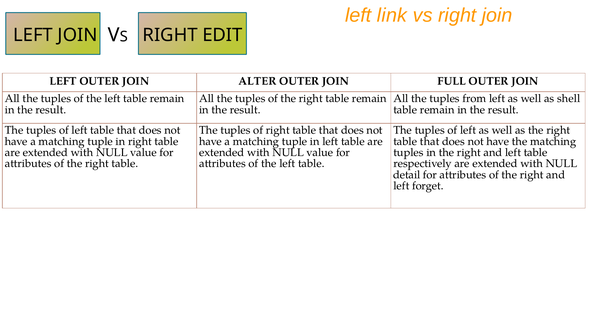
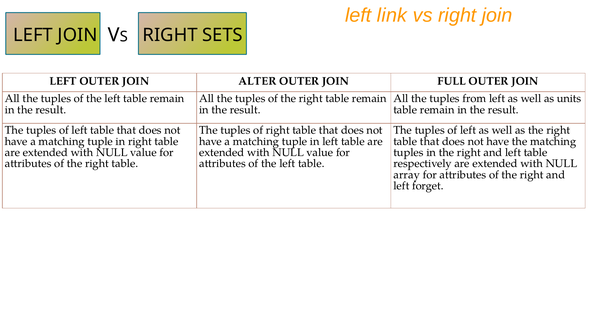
EDIT: EDIT -> SETS (222, 35)
shell: shell -> units (569, 99)
detail: detail -> array (407, 175)
